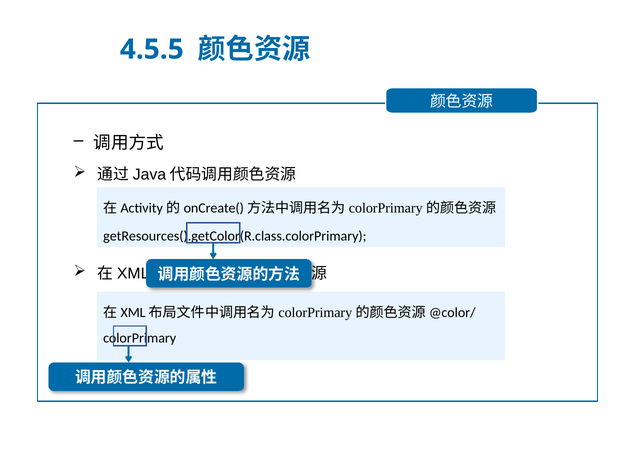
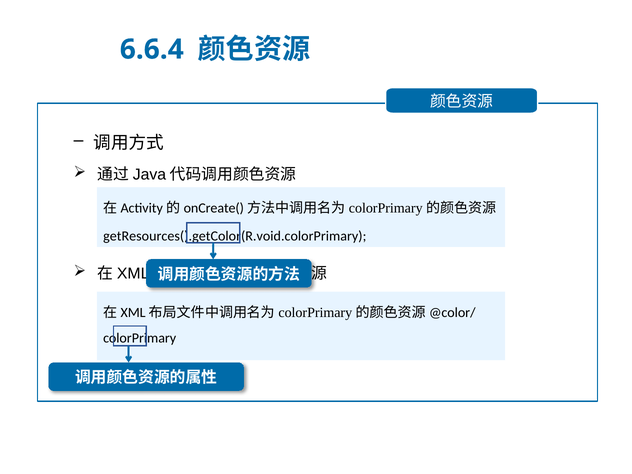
4.5.5: 4.5.5 -> 6.6.4 (152, 49)
getResources().getColor(R.class.colorPrimary: getResources().getColor(R.class.colorPrimary -> getResources().getColor(R.void.colorPrimary (235, 236)
